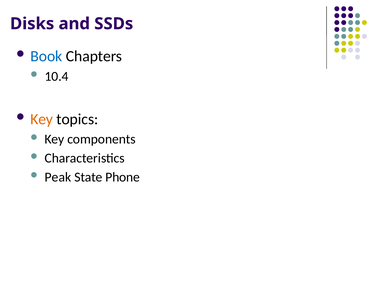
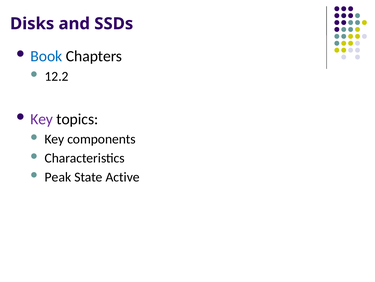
10.4: 10.4 -> 12.2 (57, 76)
Key colour: orange -> purple (42, 119)
Phone: Phone -> Active (123, 177)
